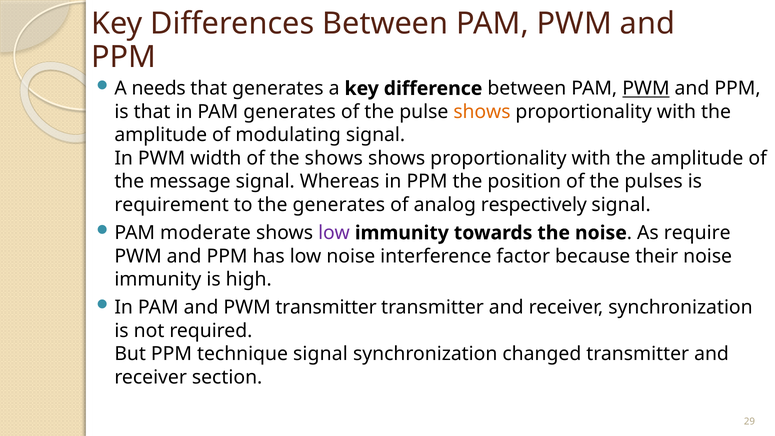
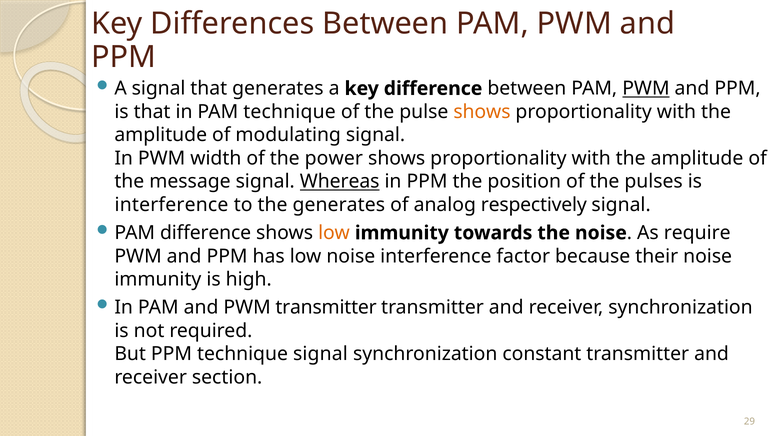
A needs: needs -> signal (159, 89)
PAM generates: generates -> technique (290, 112)
the shows: shows -> power (334, 158)
Whereas underline: none -> present (340, 182)
requirement: requirement -> interference (171, 205)
PAM moderate: moderate -> difference (206, 233)
low colour: purple -> orange (334, 233)
changed: changed -> constant (542, 354)
